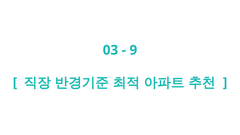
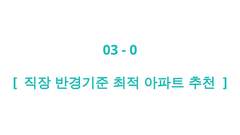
9: 9 -> 0 (133, 50)
